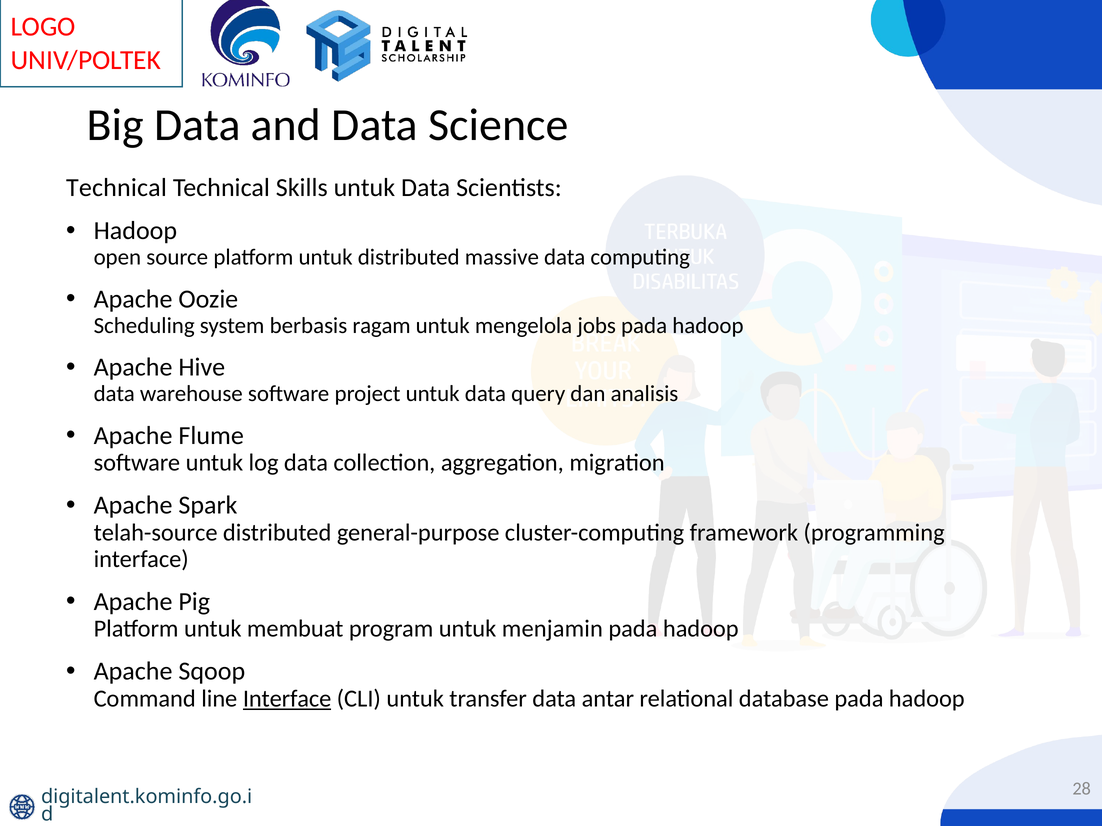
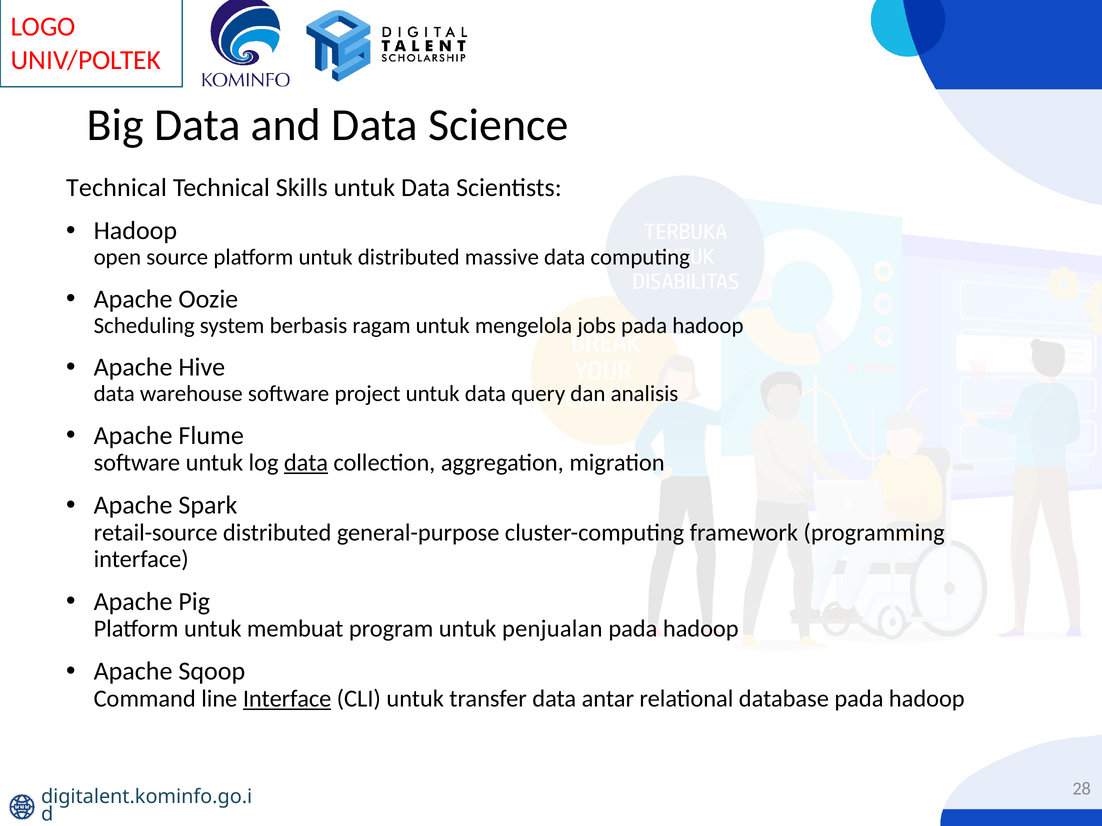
data underline: none -> present (306, 463)
telah-source: telah-source -> retail-source (156, 533)
menjamin: menjamin -> penjualan (552, 629)
